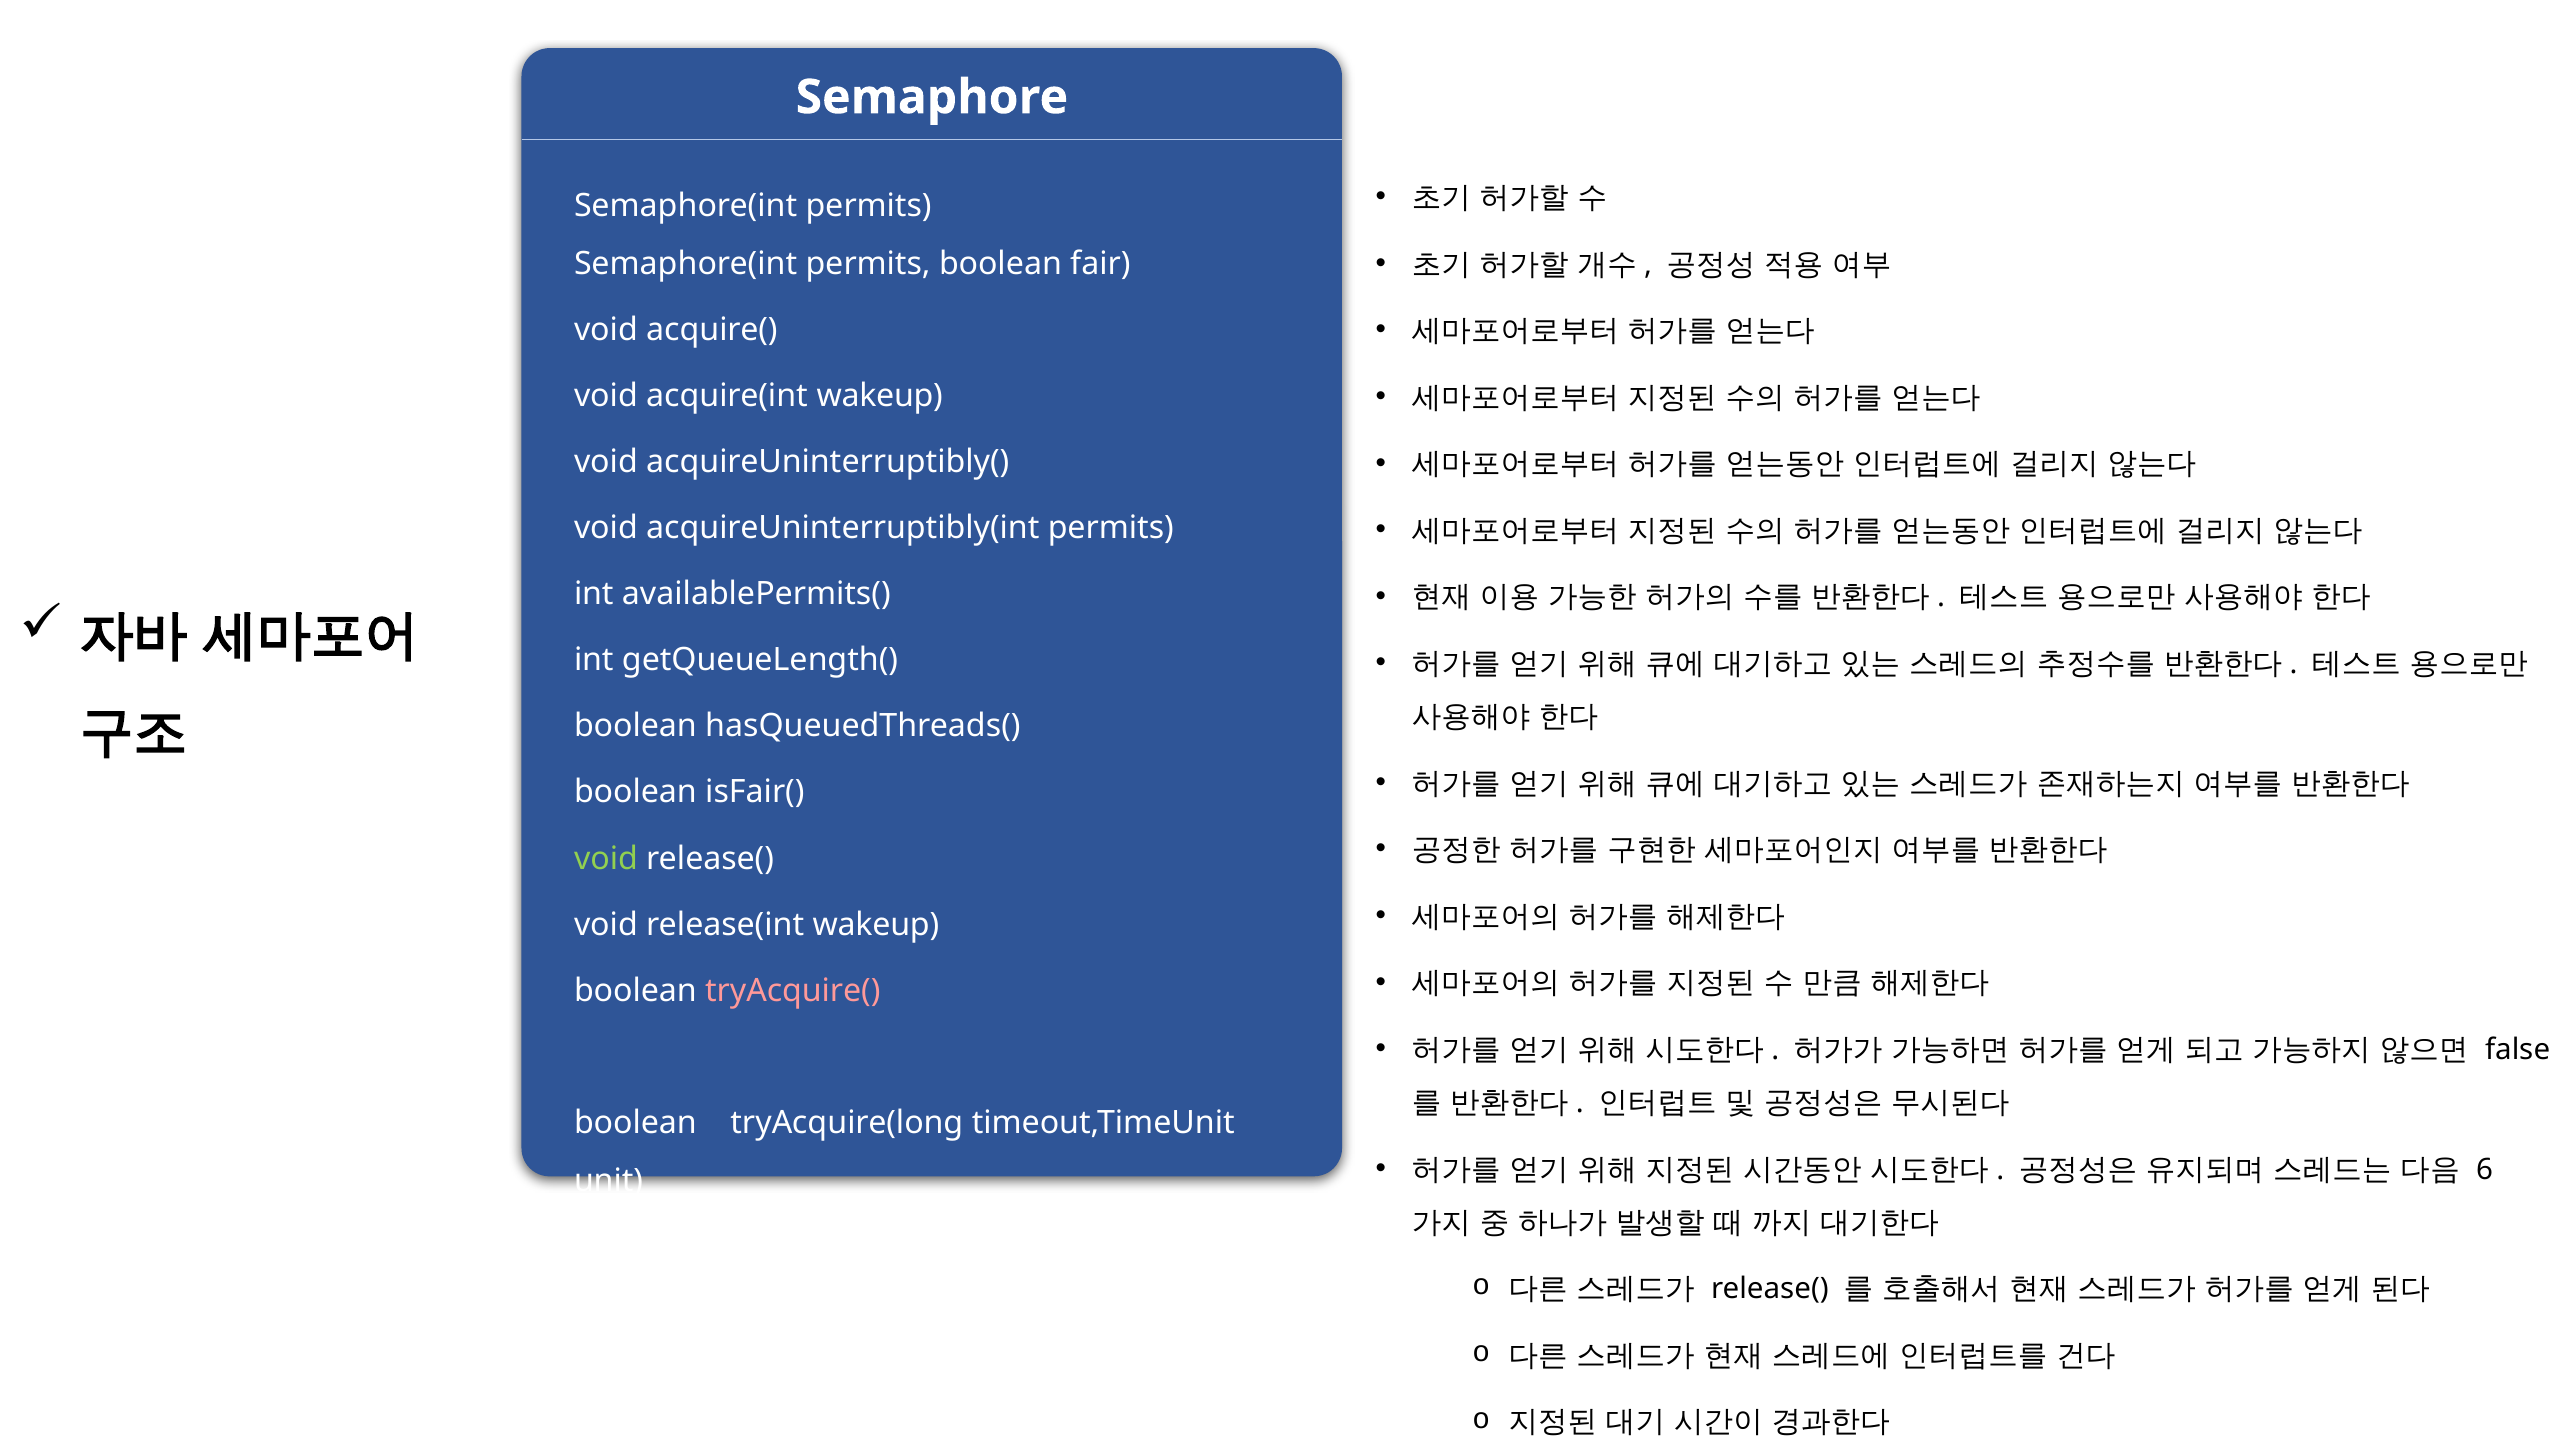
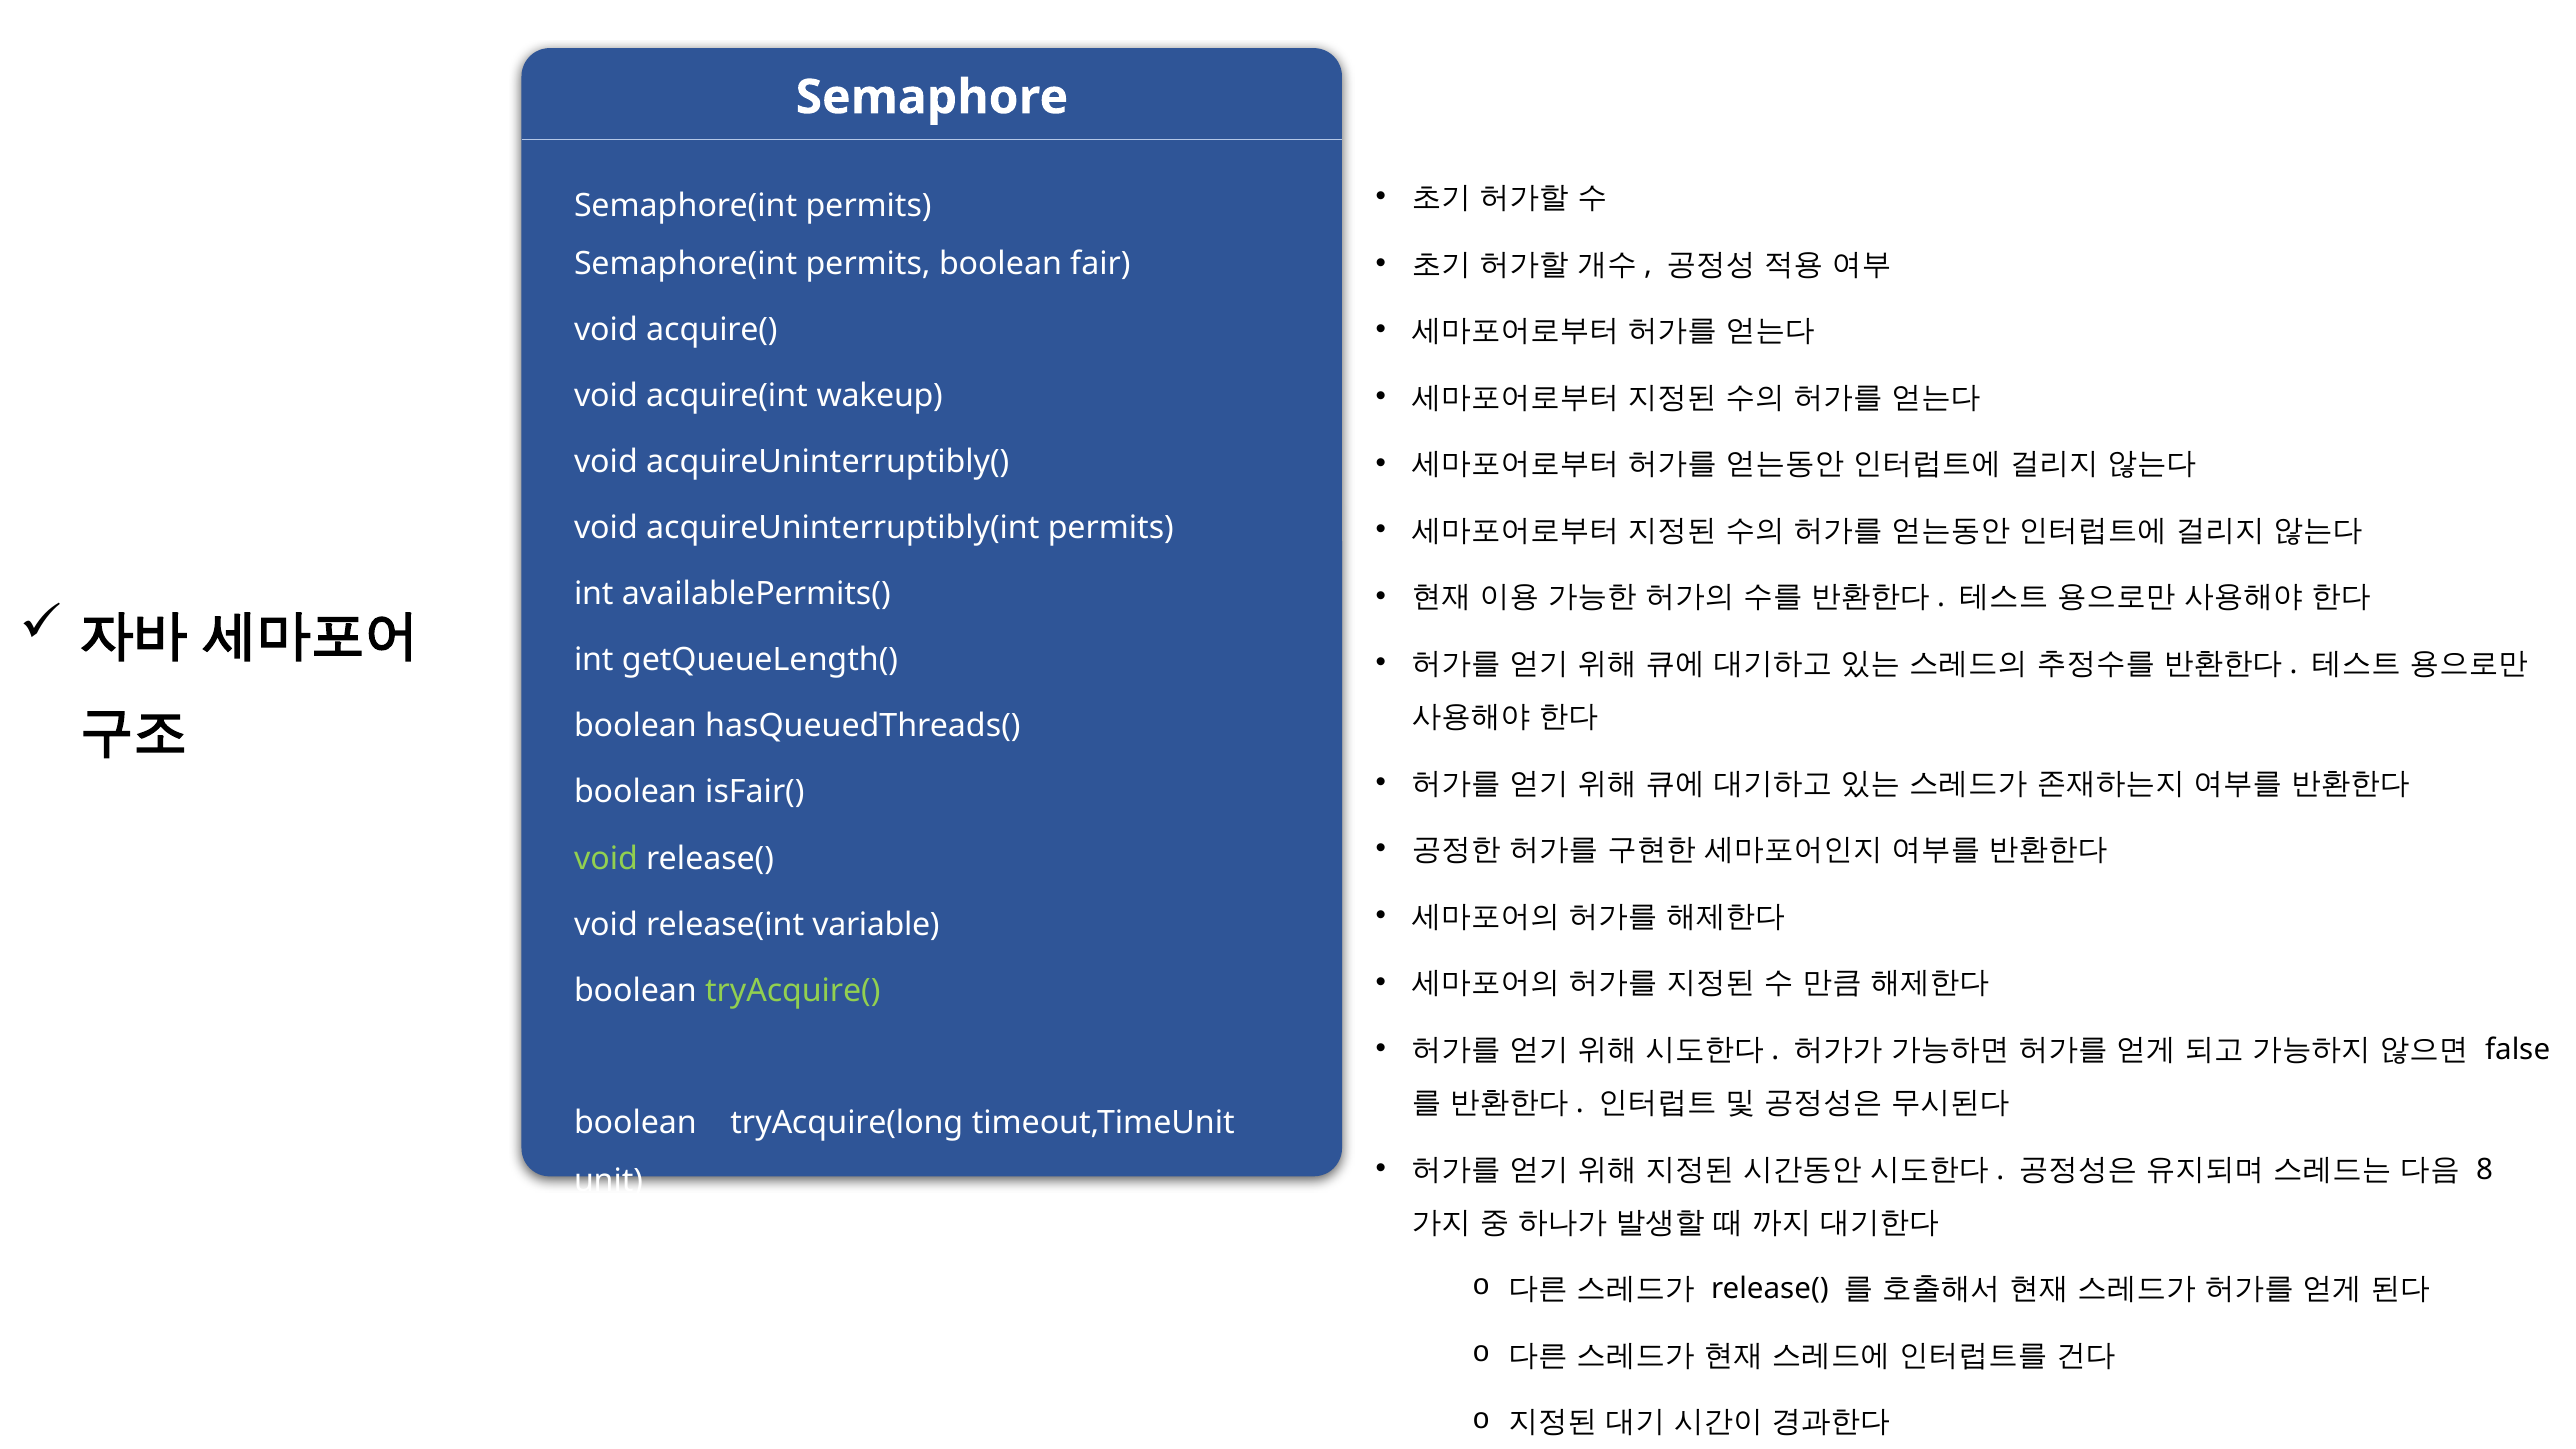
release(int wakeup: wakeup -> variable (876, 924)
tryAcquire( colour: pink -> light green (793, 990)
6: 6 -> 8 (2484, 1169)
